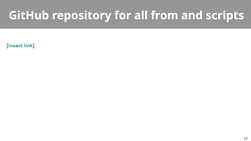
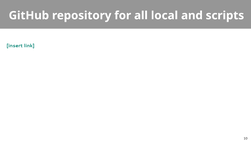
from: from -> local (164, 16)
